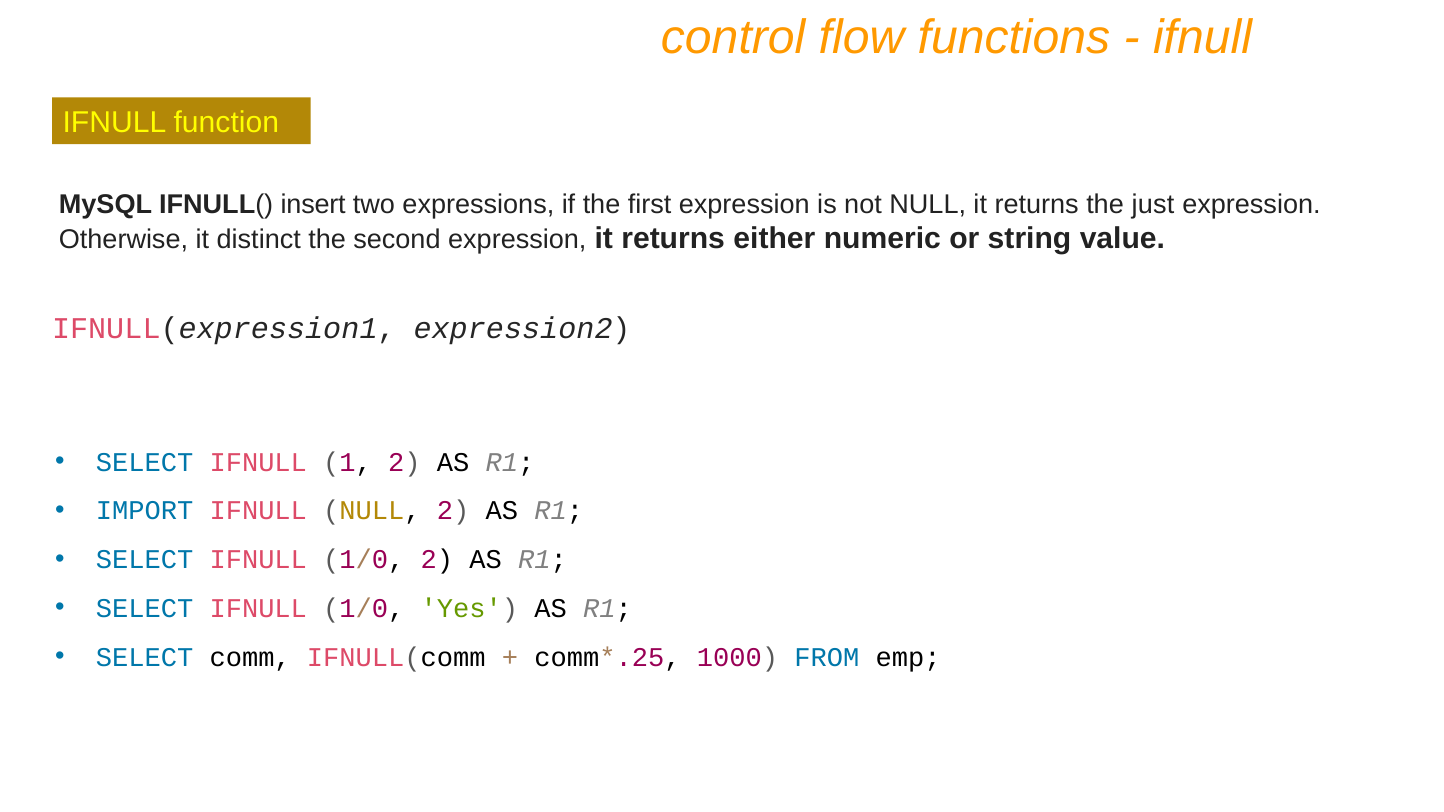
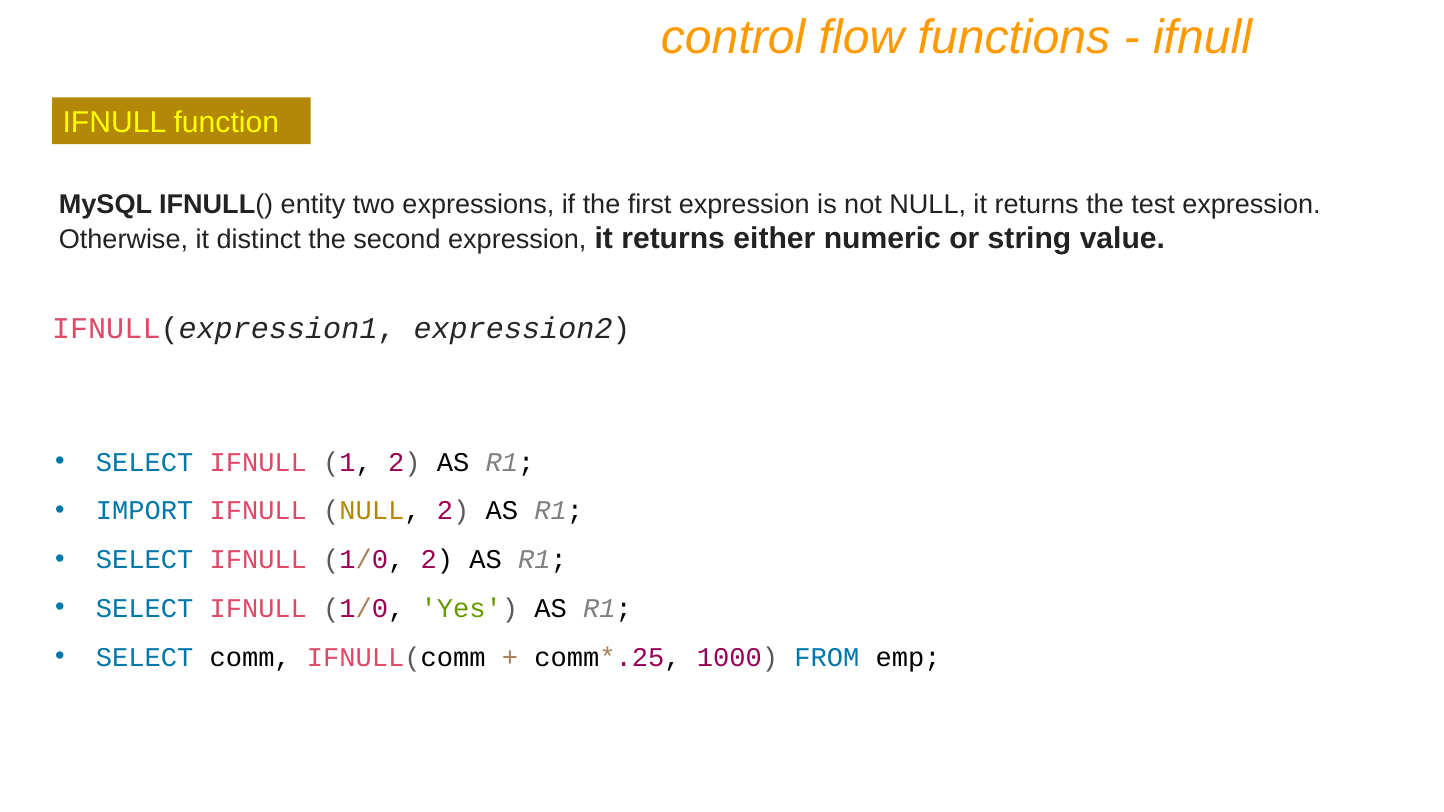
insert: insert -> entity (313, 204)
just: just -> test (1153, 204)
